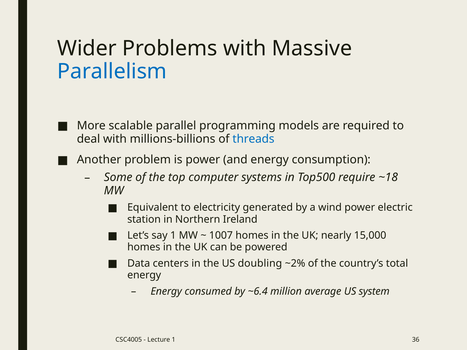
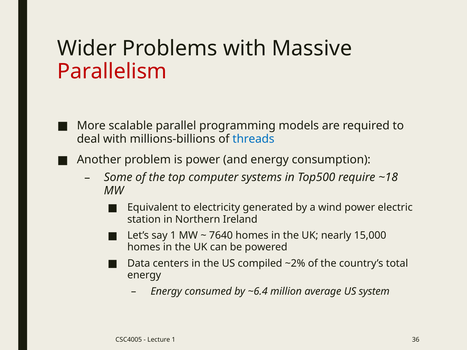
Parallelism colour: blue -> red (112, 71)
1007: 1007 -> 7640 (221, 236)
doubling: doubling -> compiled (260, 264)
